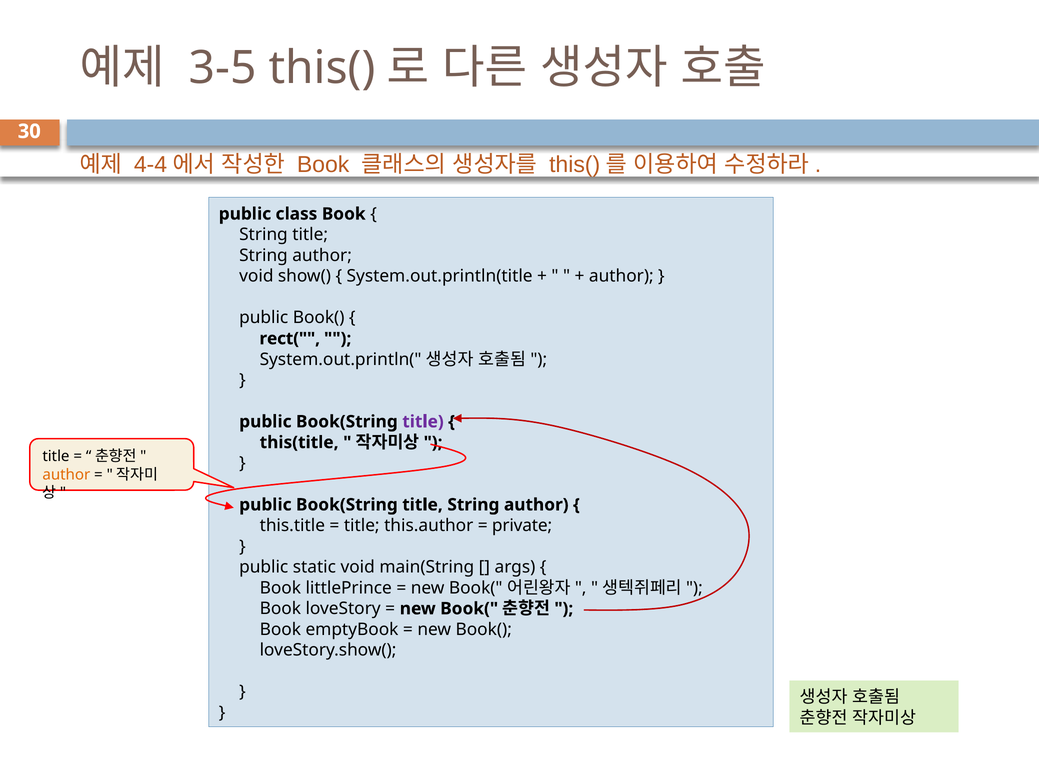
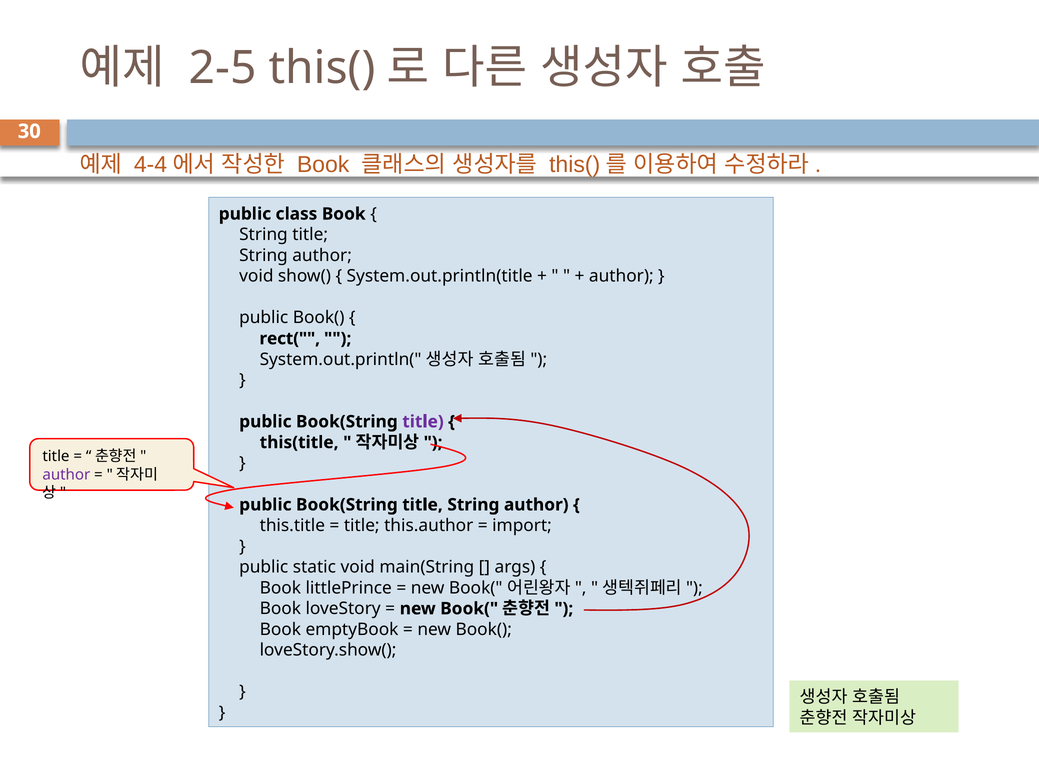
3-5: 3-5 -> 2-5 (223, 68)
author colour: orange -> purple (66, 475)
private: private -> import (522, 526)
